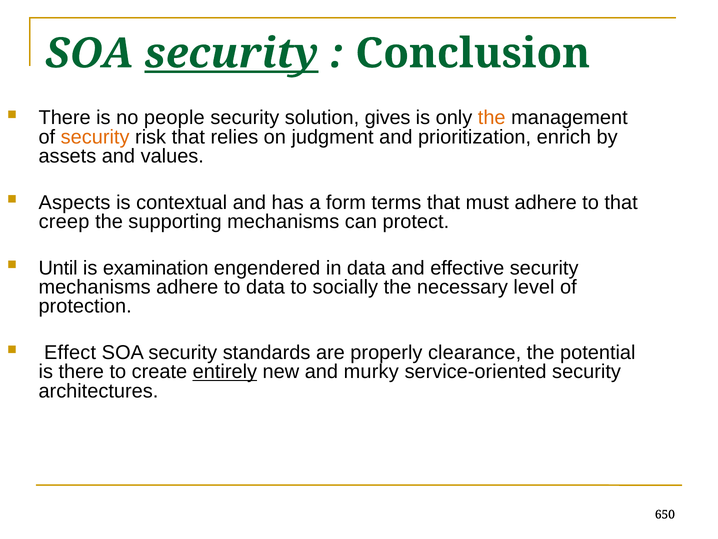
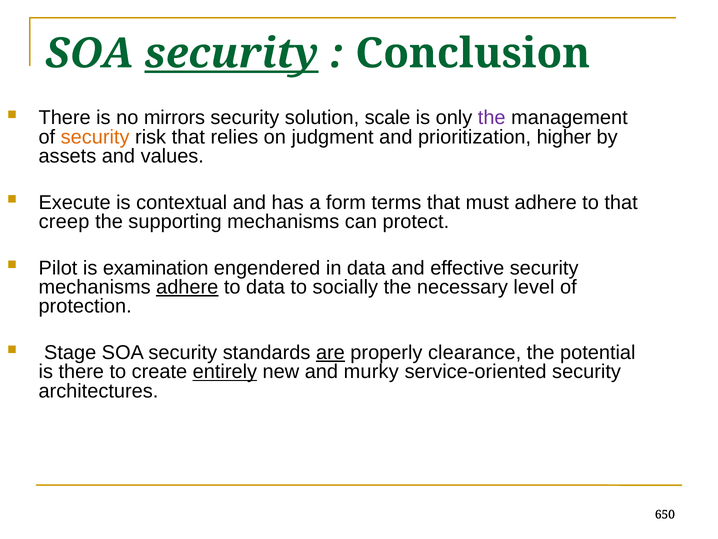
people: people -> mirrors (174, 118)
gives: gives -> scale (388, 118)
the colour: orange -> purple (492, 118)
enrich: enrich -> higher (564, 137)
Aspects: Aspects -> Execute (75, 202)
Until: Until -> Pilot (58, 268)
adhere underline: none -> present (187, 287)
Effect: Effect -> Stage (70, 352)
are underline: none -> present (330, 352)
